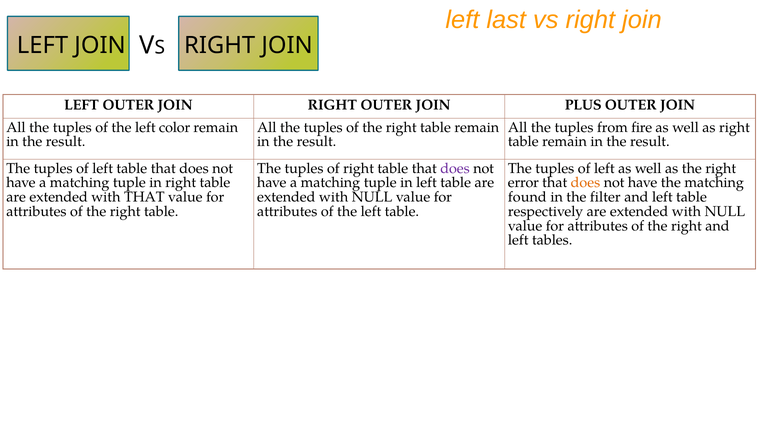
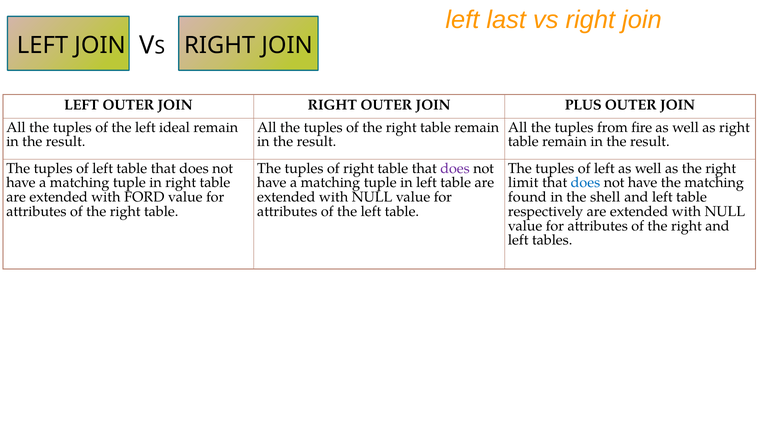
color: color -> ideal (175, 127)
error: error -> limit (523, 183)
does colour: orange -> blue (585, 183)
with THAT: THAT -> FORD (144, 197)
filter: filter -> shell (605, 197)
